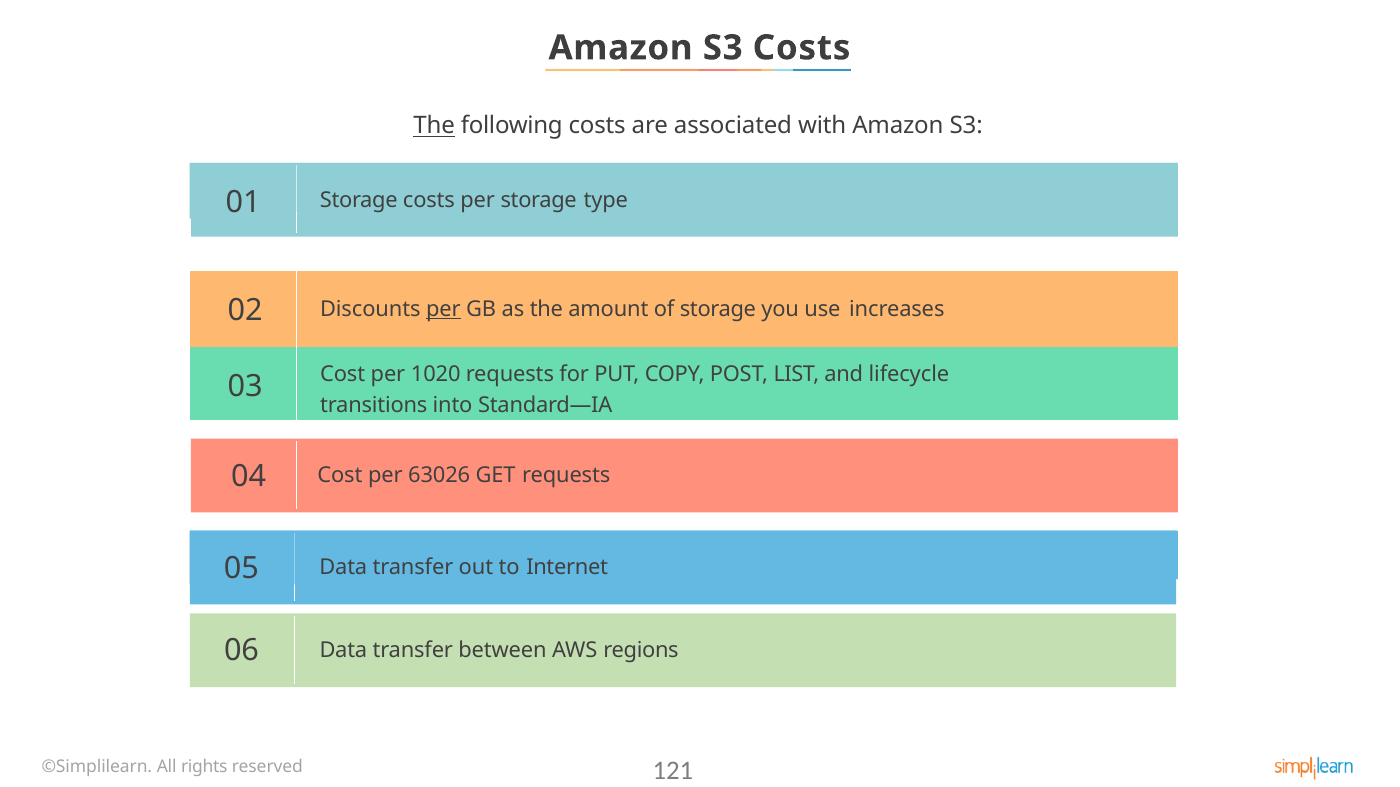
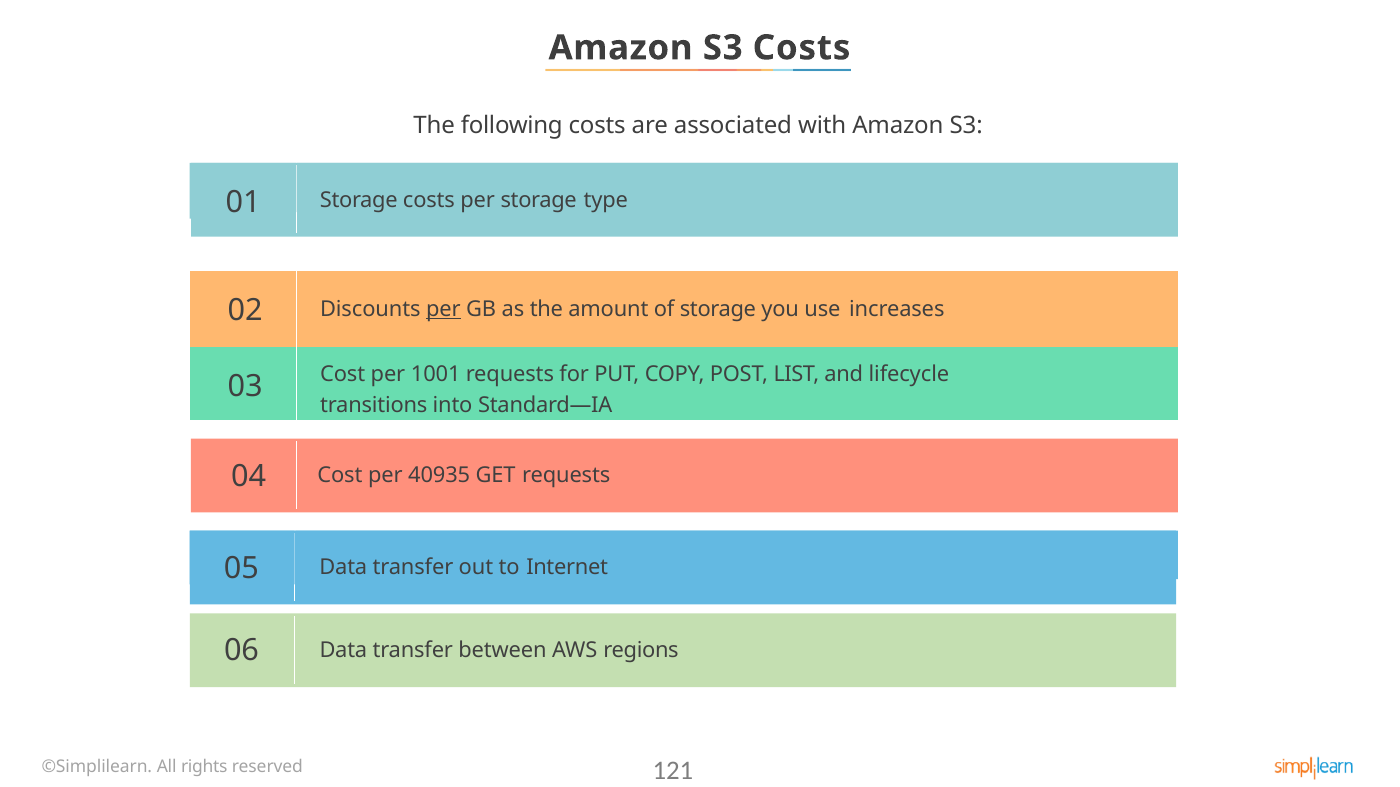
The underline: present -> none (434, 126)
1020: 1020 -> 1001 (436, 375)
63026: 63026 -> 40935 (439, 476)
